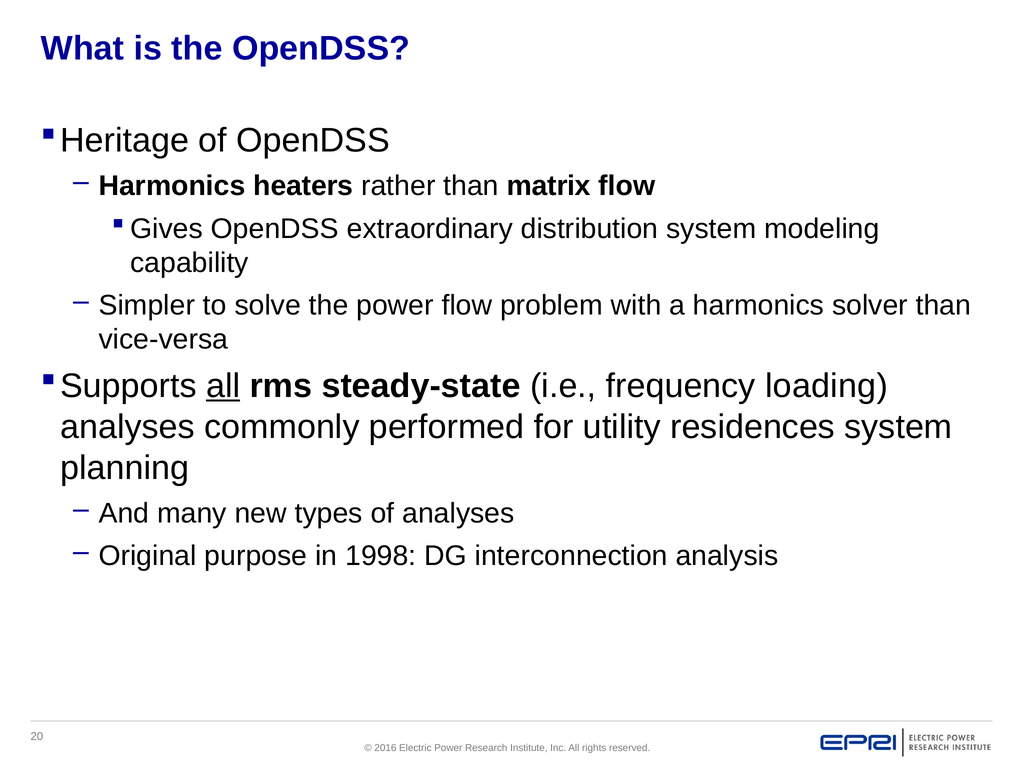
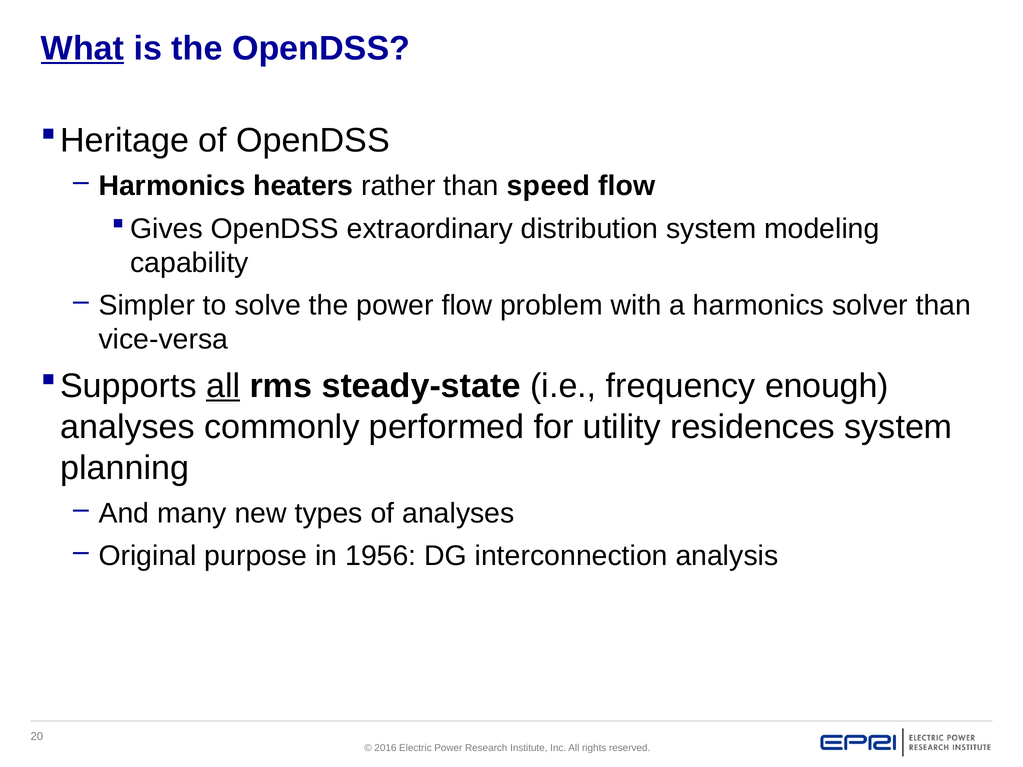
What underline: none -> present (83, 48)
matrix: matrix -> speed (548, 186)
loading: loading -> enough (827, 386)
1998: 1998 -> 1956 (381, 556)
